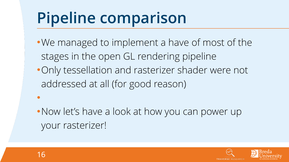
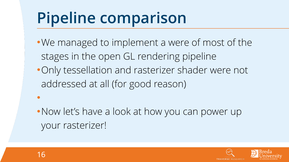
a have: have -> were (179, 43)
